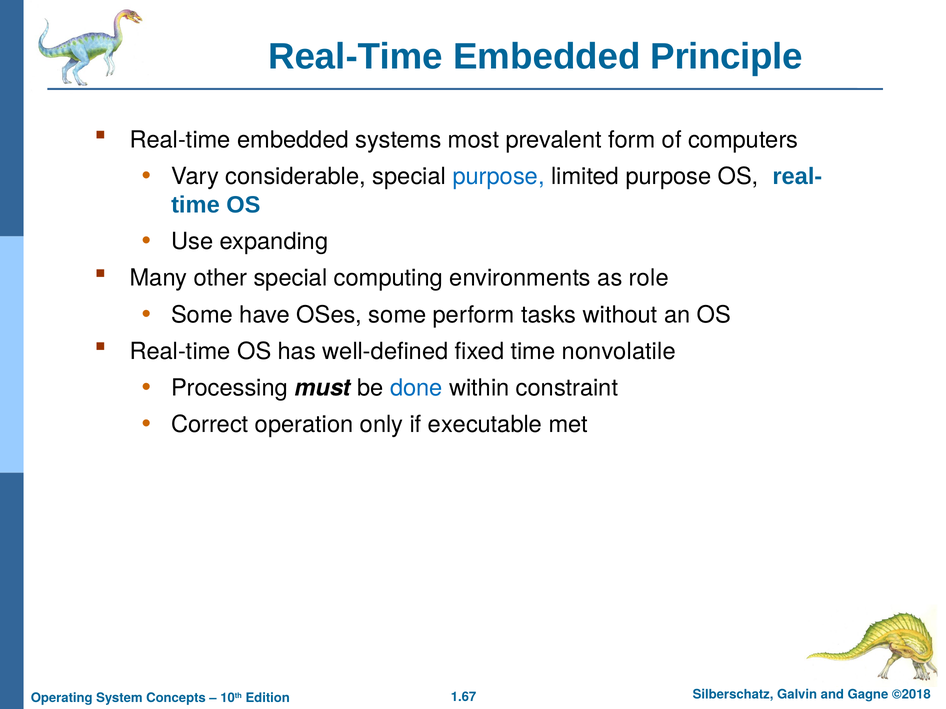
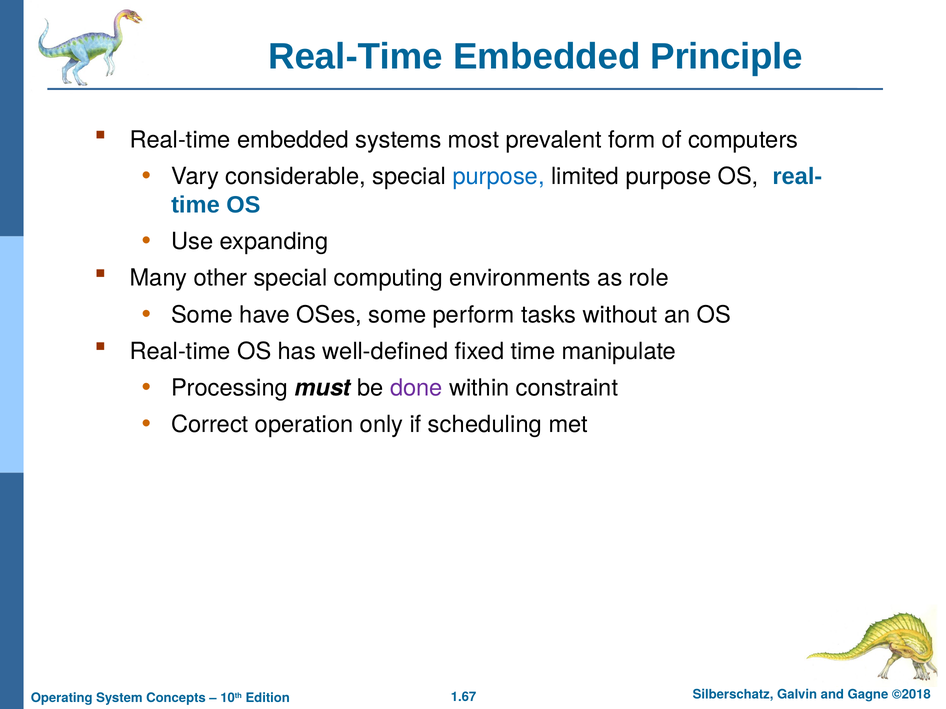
nonvolatile: nonvolatile -> manipulate (619, 352)
done colour: blue -> purple (416, 388)
executable: executable -> scheduling (485, 425)
